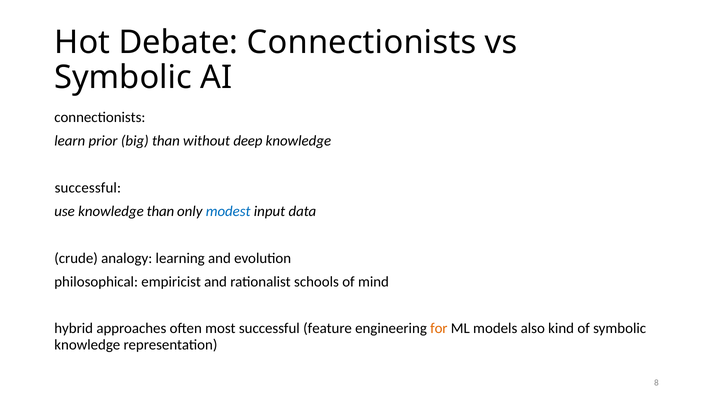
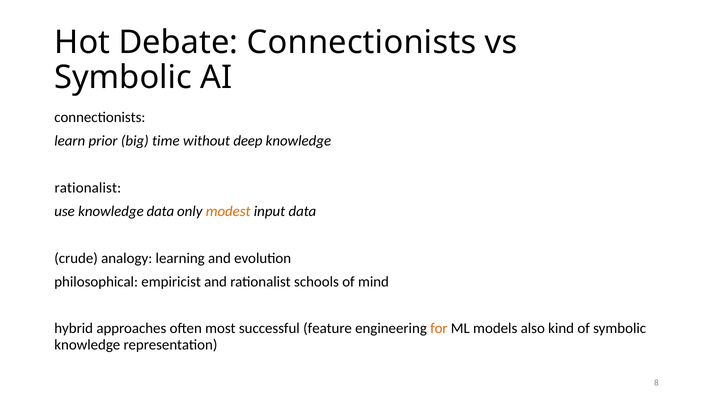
big than: than -> time (166, 141)
successful: successful -> rationalist (88, 188)
knowledge than: than -> data (160, 211)
modest colour: blue -> orange (228, 211)
